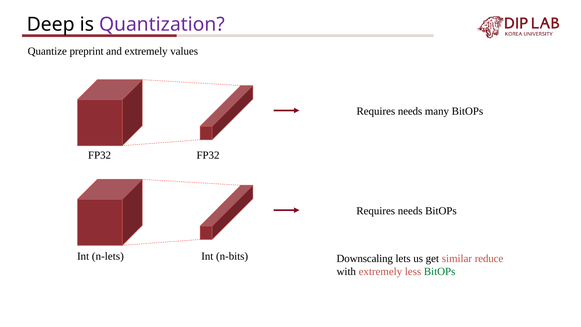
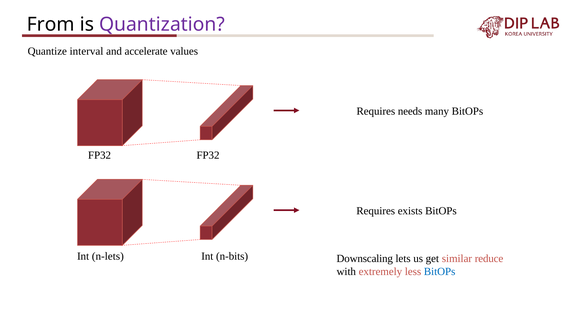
Deep: Deep -> From (51, 24)
preprint: preprint -> interval (87, 51)
and extremely: extremely -> accelerate (146, 51)
needs: needs -> exists (410, 211)
BitOPs colour: green -> blue (440, 272)
